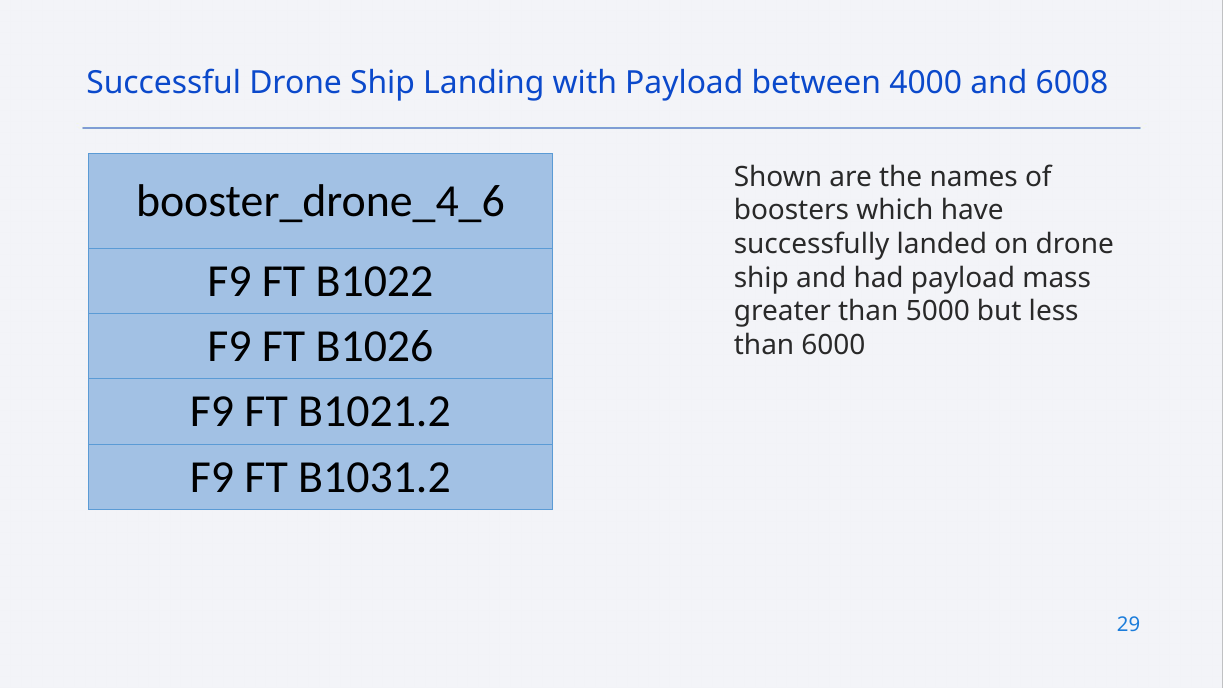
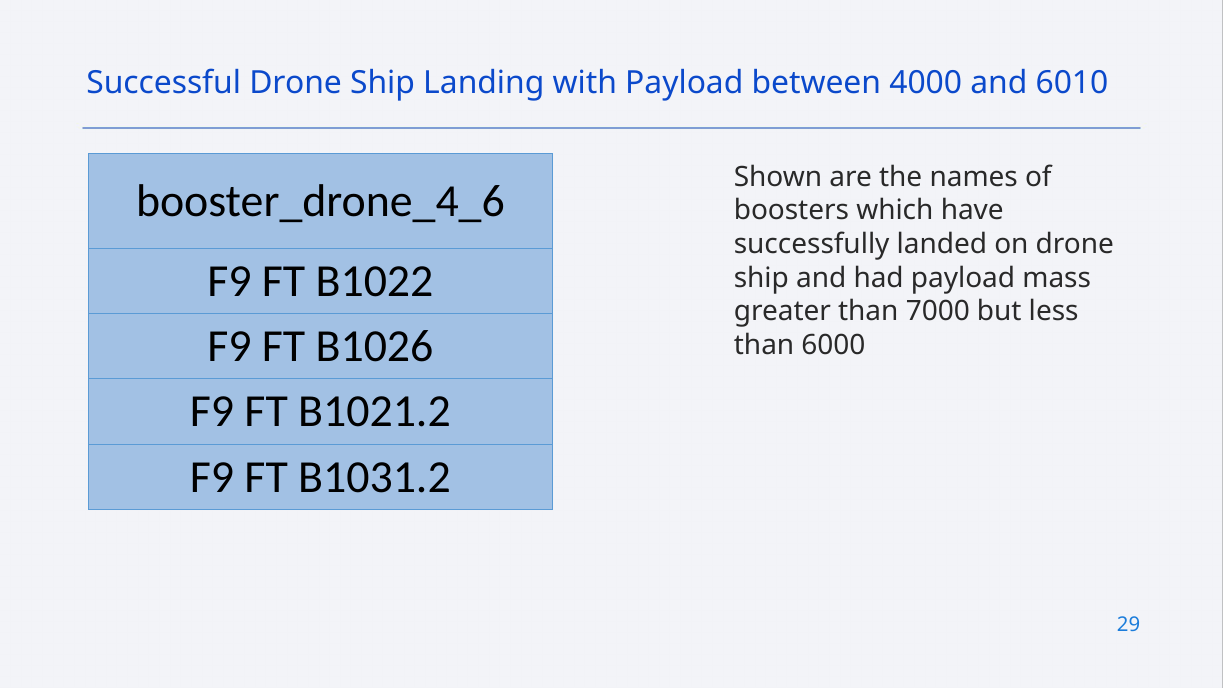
6008: 6008 -> 6010 (1072, 83)
5000: 5000 -> 7000 (938, 311)
